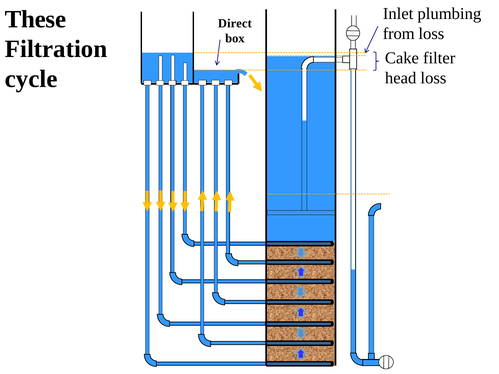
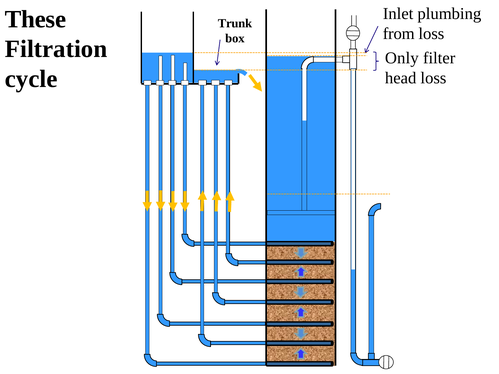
Direct: Direct -> Trunk (235, 24)
Cake: Cake -> Only (402, 58)
